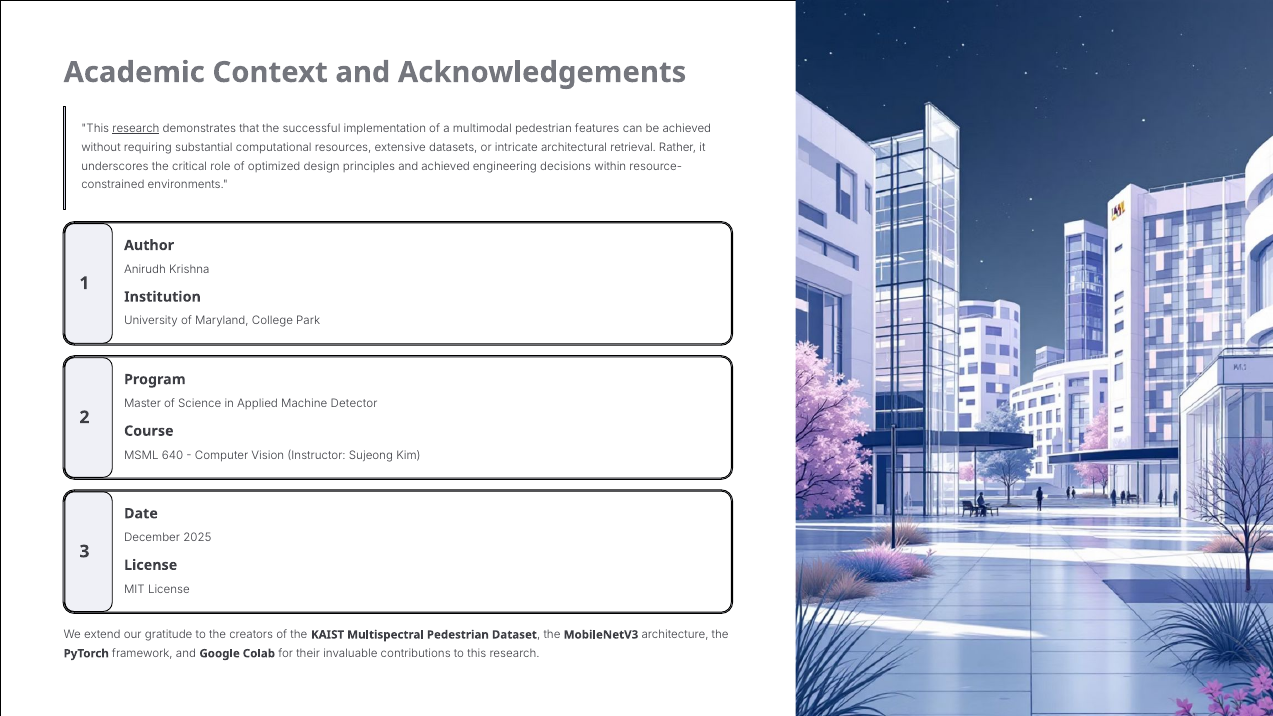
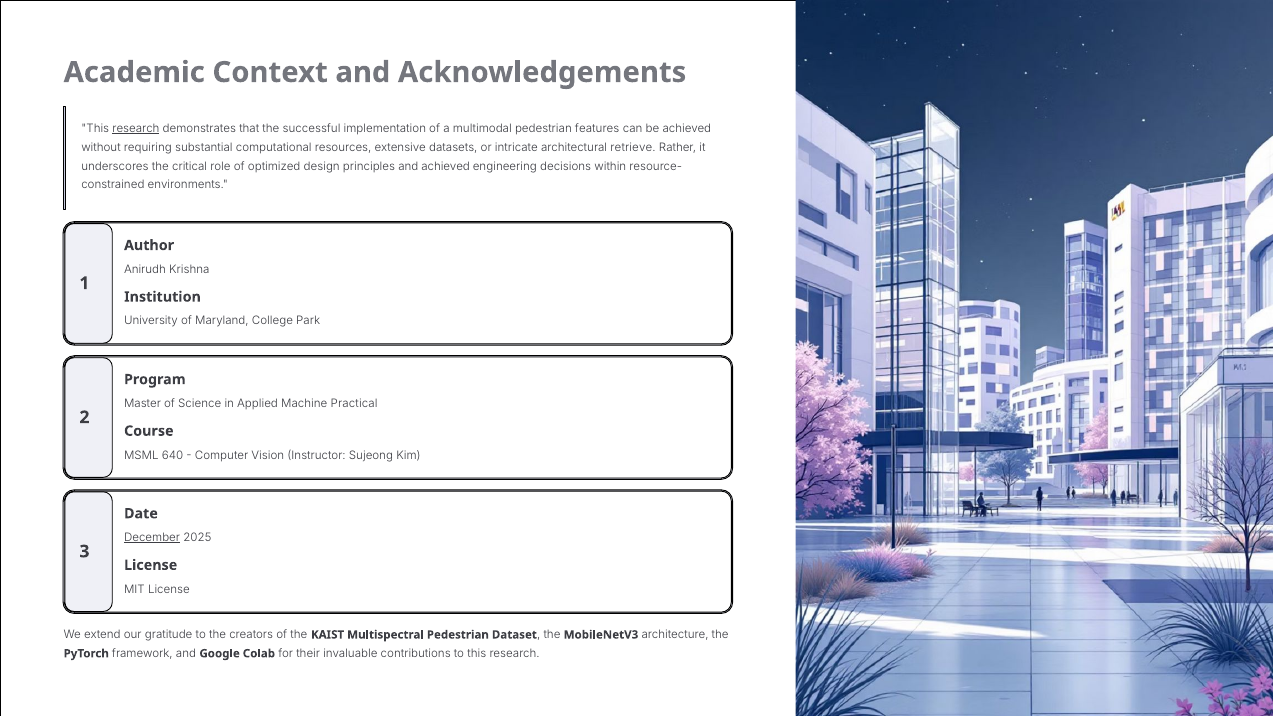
retrieval: retrieval -> retrieve (633, 148)
Detector: Detector -> Practical (354, 404)
December underline: none -> present (152, 538)
